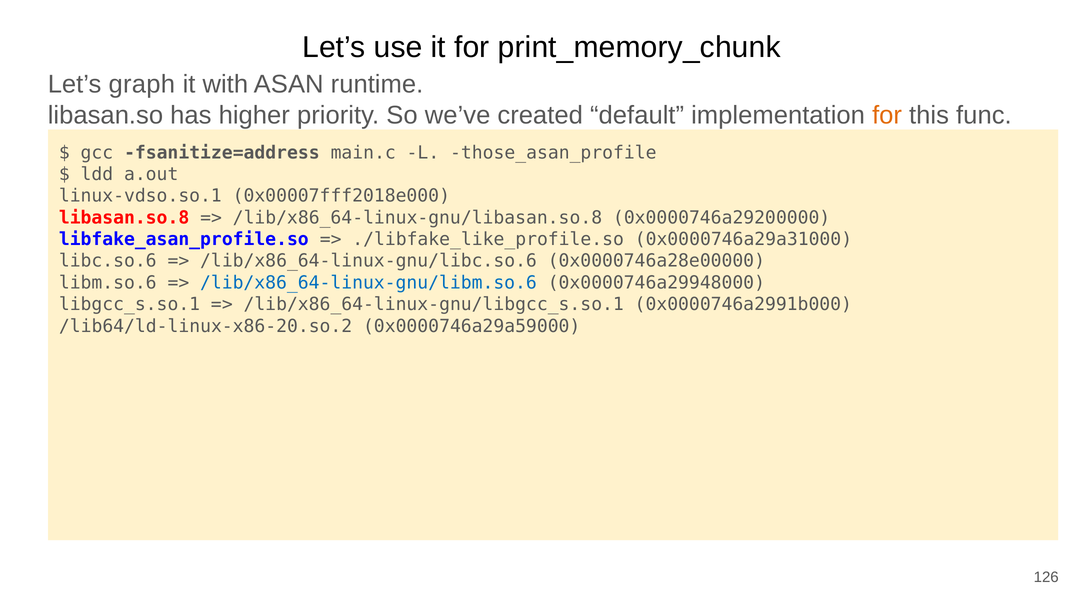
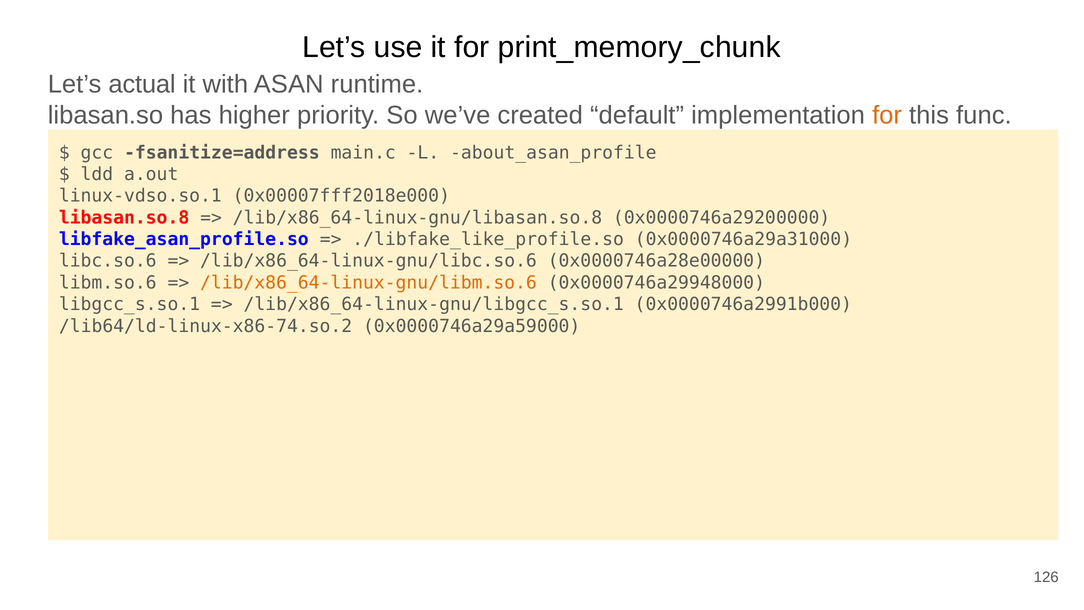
graph: graph -> actual (142, 84)
those_asan_profile: those_asan_profile -> about_asan_profile (553, 153)
/lib/x86_64-linux-gnu/libm.so.6 colour: blue -> orange (368, 283)
/lib64/ld-linux-x86-20.so.2: /lib64/ld-linux-x86-20.so.2 -> /lib64/ld-linux-x86-74.so.2 (206, 326)
